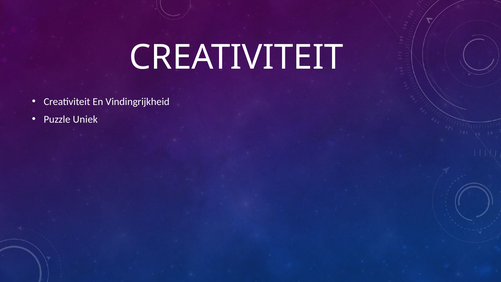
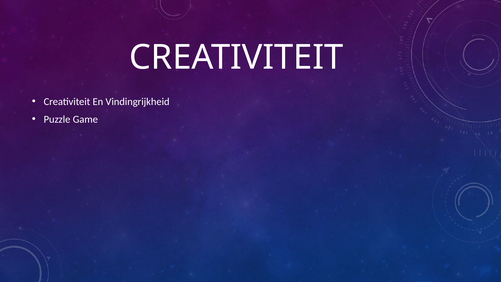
Uniek: Uniek -> Game (85, 119)
